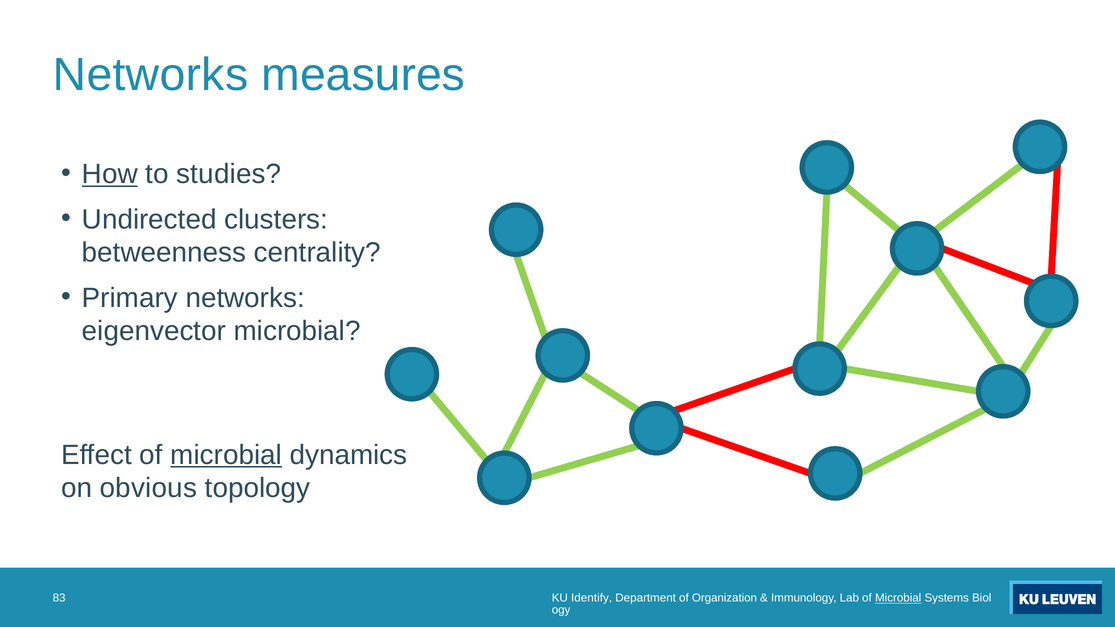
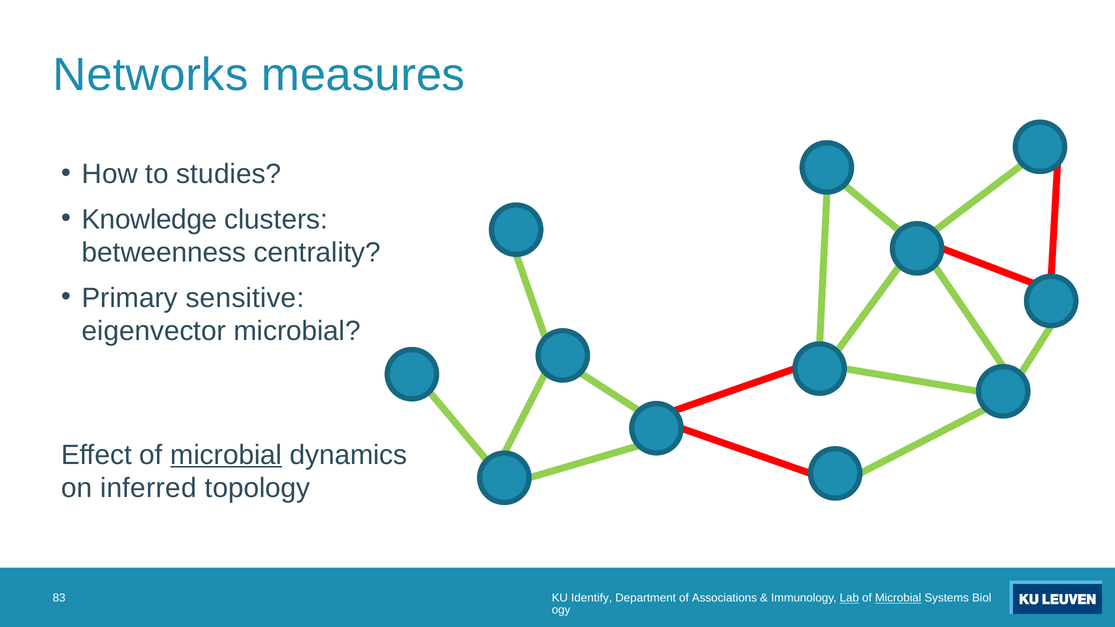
How underline: present -> none (110, 174)
Undirected: Undirected -> Knowledge (149, 219)
Primary networks: networks -> sensitive (245, 298)
obvious: obvious -> inferred (148, 488)
Organization: Organization -> Associations (724, 598)
Lab underline: none -> present (849, 598)
